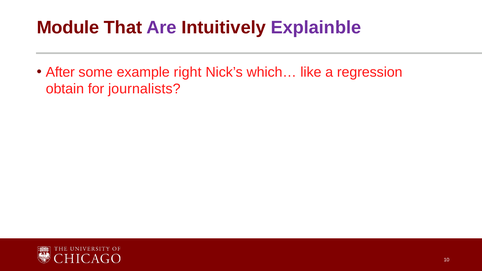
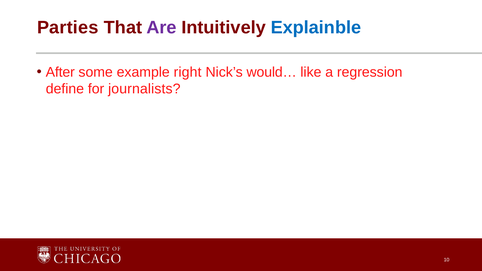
Module: Module -> Parties (68, 27)
Explainble colour: purple -> blue (316, 27)
which…: which… -> would… (272, 72)
obtain: obtain -> define (65, 89)
